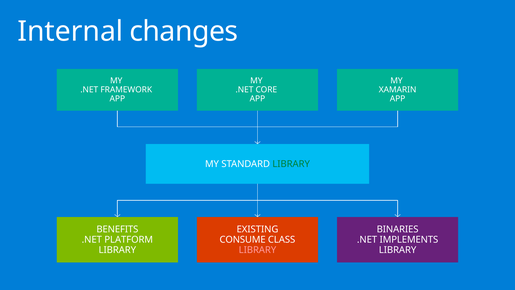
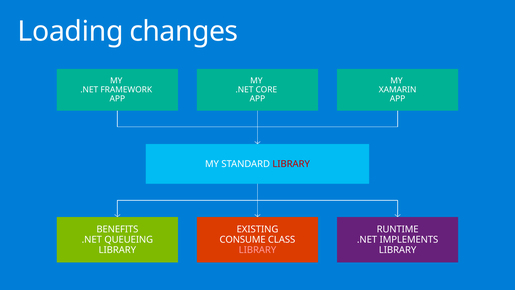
Internal: Internal -> Loading (71, 31)
LIBRARY colour: green -> red (291, 164)
BINARIES: BINARIES -> RUNTIME (398, 229)
PLATFORM: PLATFORM -> QUEUEING (129, 239)
